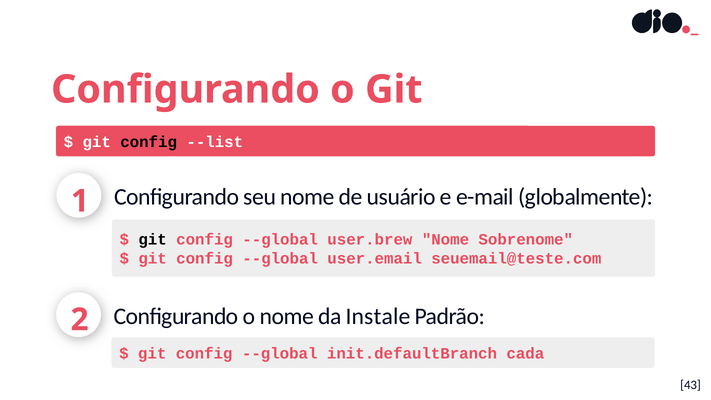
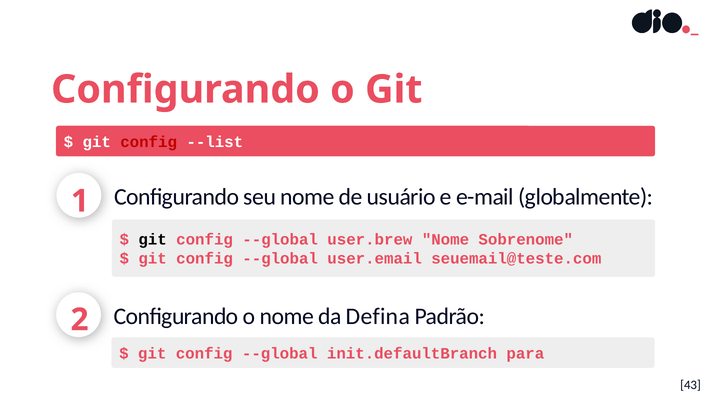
config colour: black -> red (149, 142)
Instale: Instale -> Defina (378, 316)
cada: cada -> para (525, 354)
